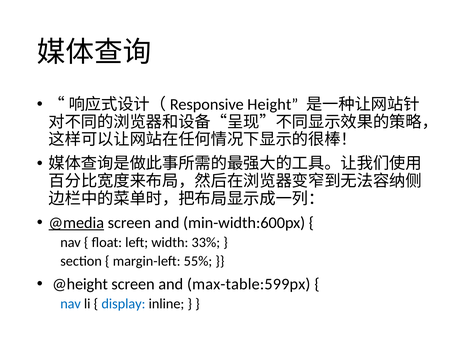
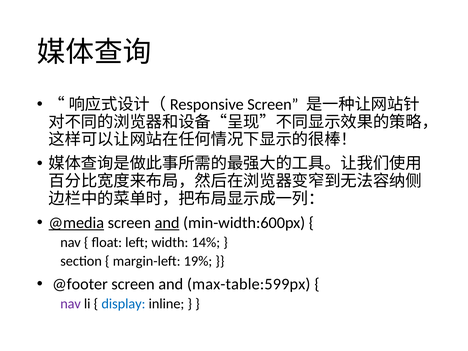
Height: Height -> Screen (273, 104)
and underline: none -> present (167, 223)
33%: 33% -> 14% (206, 242)
55%: 55% -> 19% (198, 261)
@height: @height -> @footer (80, 284)
nav colour: blue -> purple (71, 304)
